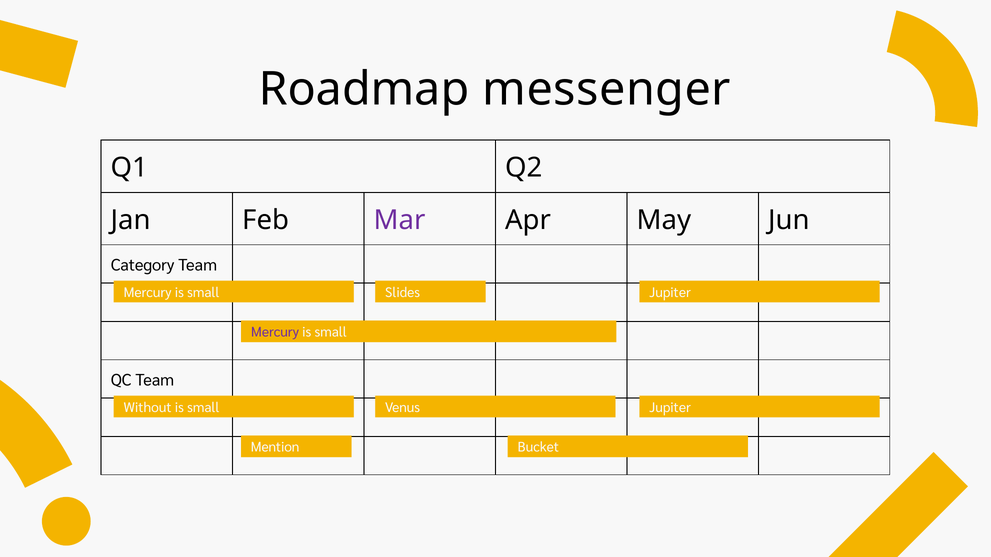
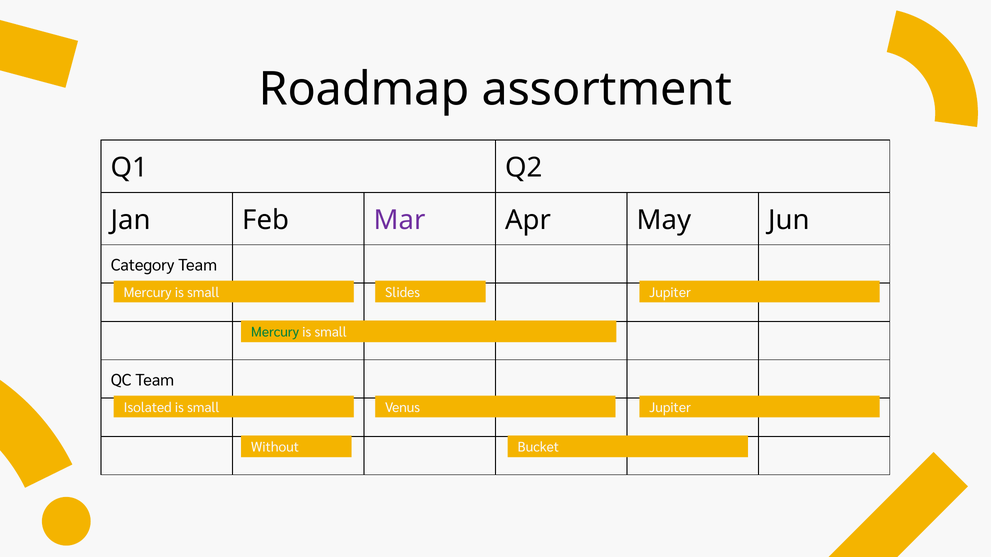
messenger: messenger -> assortment (607, 89)
Mercury colour: purple -> green (275, 333)
Without: Without -> Isolated (148, 408)
Mention: Mention -> Without (275, 448)
